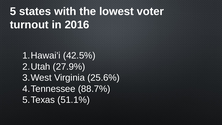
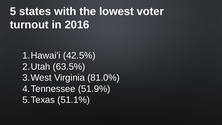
27.9%: 27.9% -> 63.5% (69, 67)
25.6%: 25.6% -> 81.0% (104, 78)
88.7%: 88.7% -> 51.9% (94, 89)
